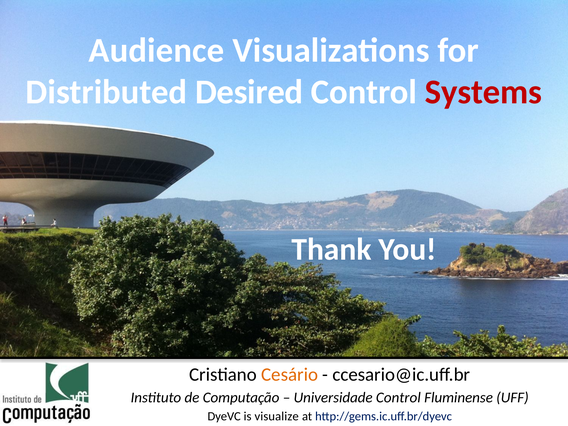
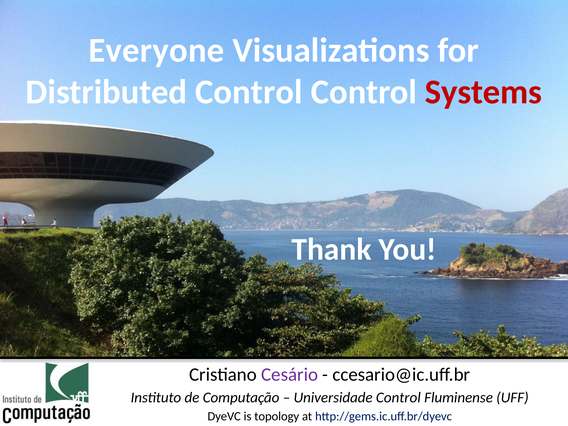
Audience: Audience -> Everyone (156, 50)
Distributed Desired: Desired -> Control (249, 92)
Cesário colour: orange -> purple (290, 374)
visualize: visualize -> topology (277, 416)
